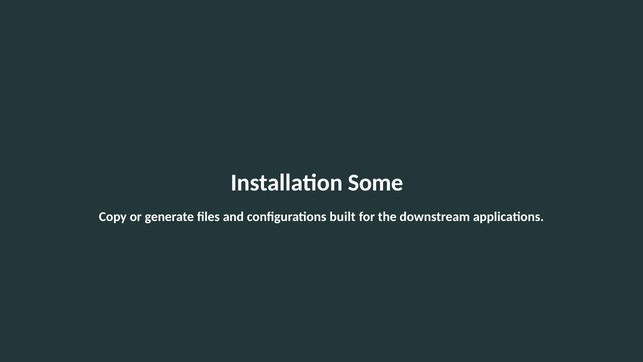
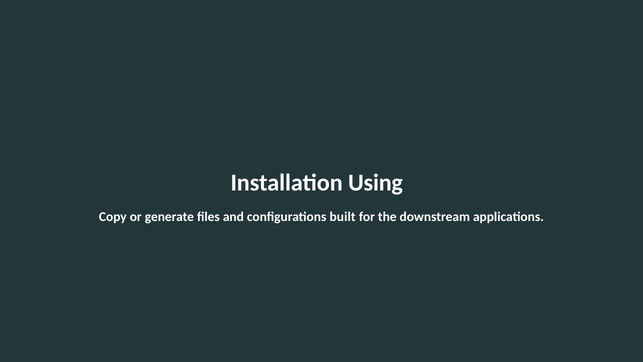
Some: Some -> Using (376, 183)
